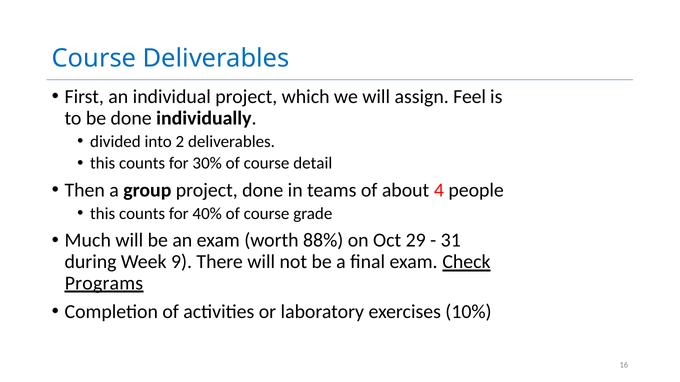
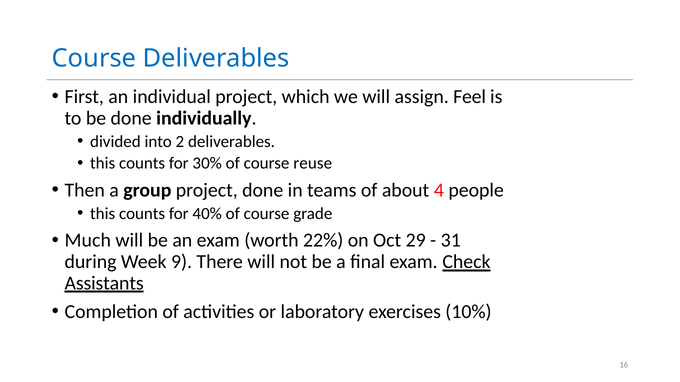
detail: detail -> reuse (313, 163)
88%: 88% -> 22% (323, 241)
Programs: Programs -> Assistants (104, 284)
